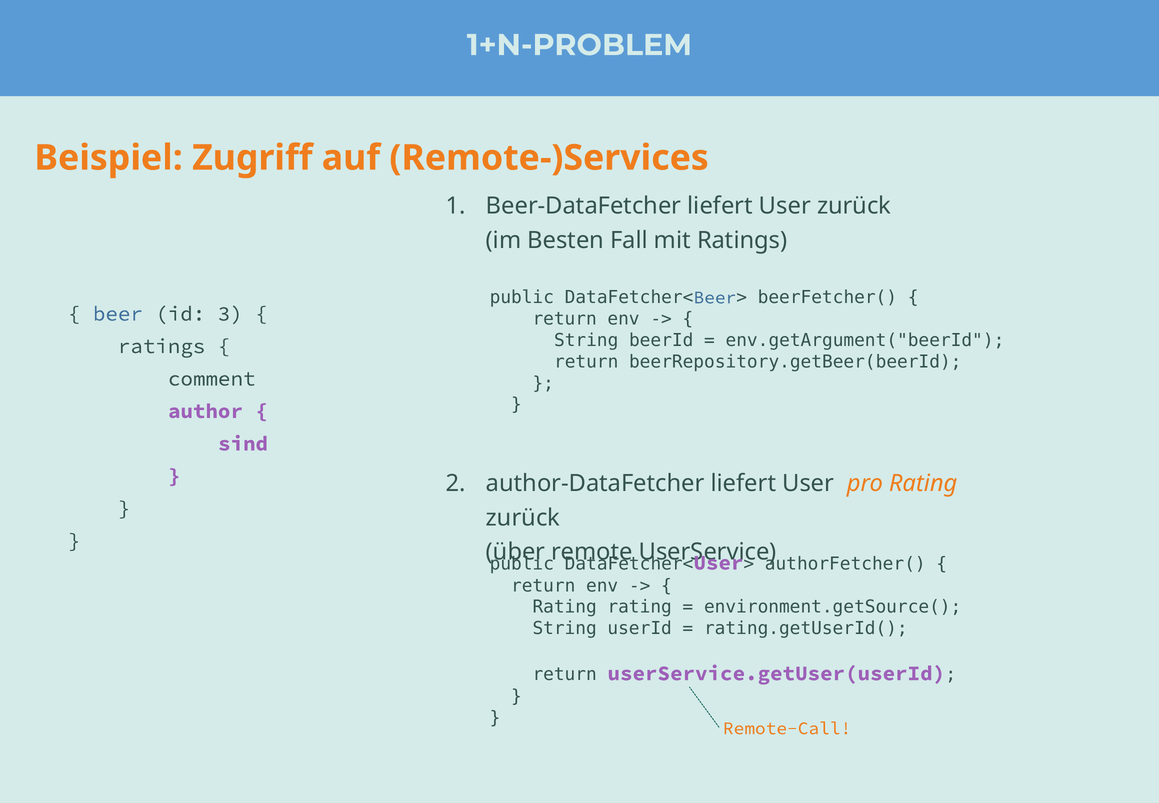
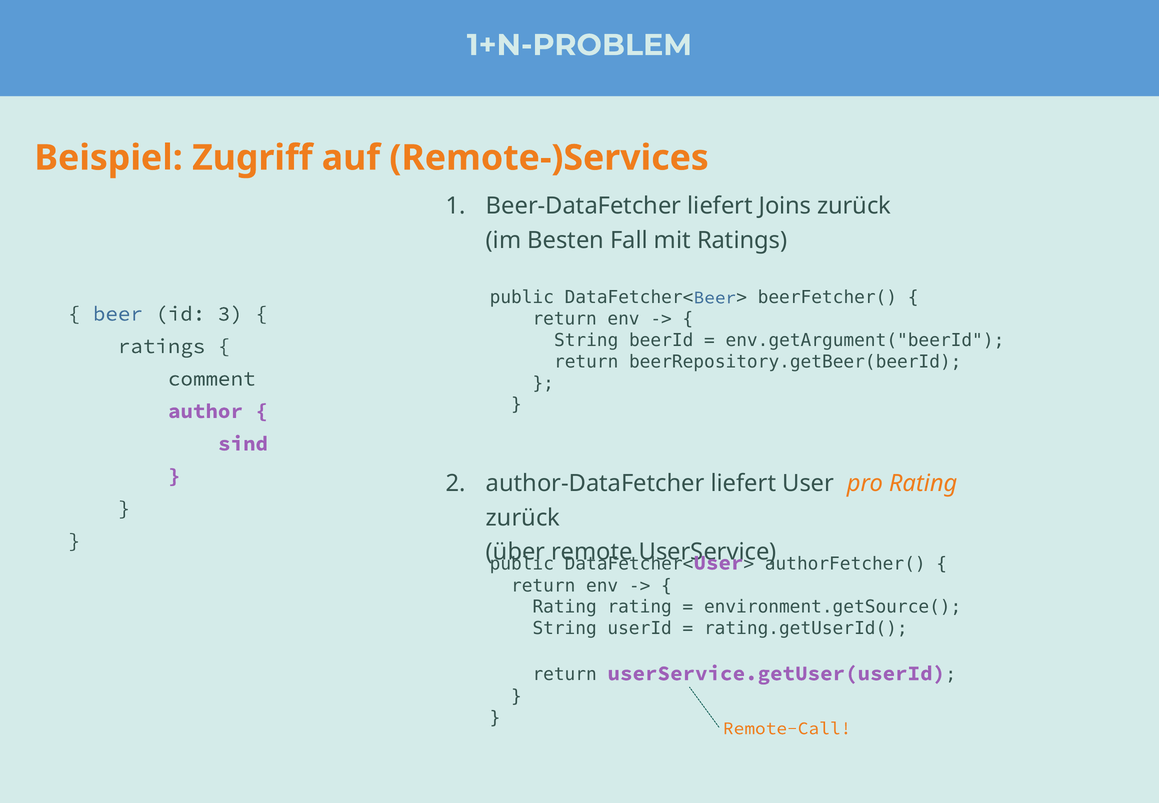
Beer-DataFetcher liefert User: User -> Joins (785, 206)
